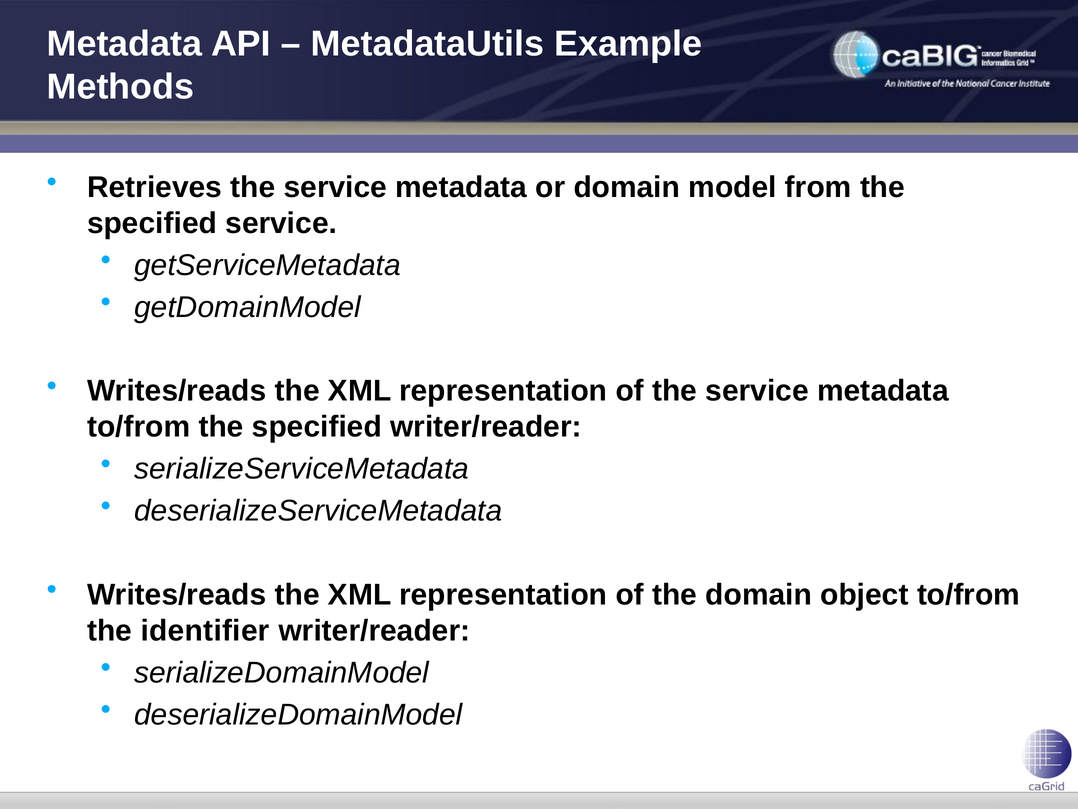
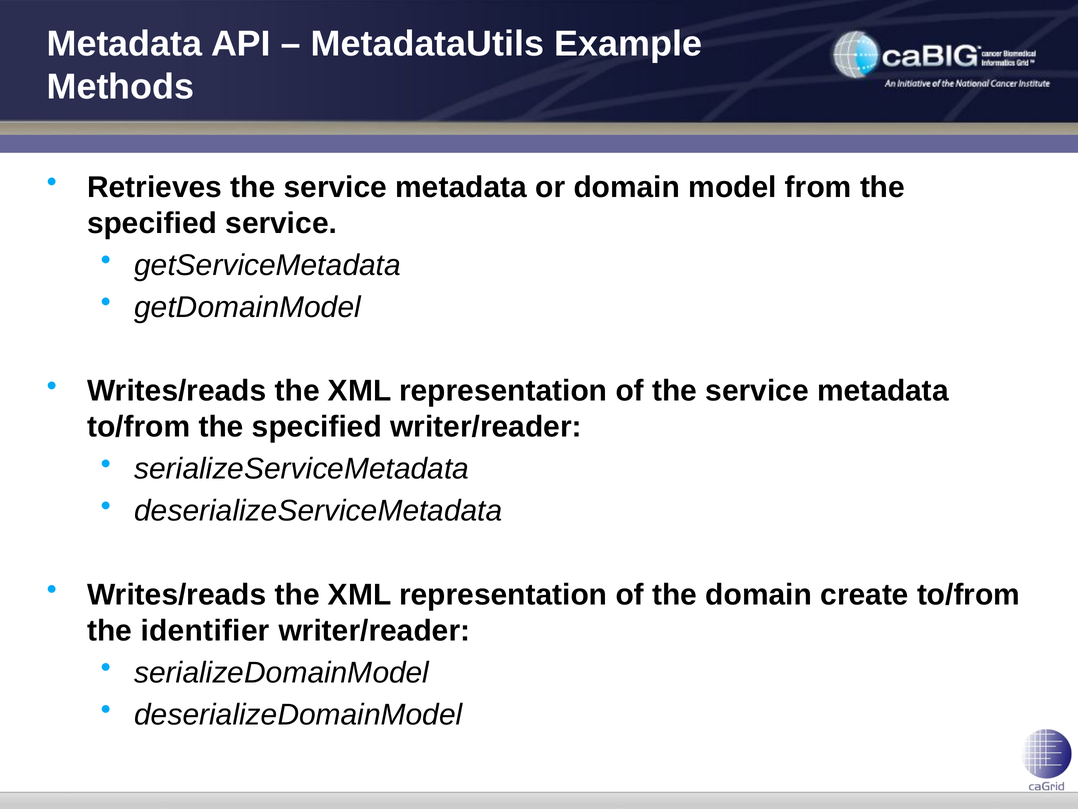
object: object -> create (865, 595)
